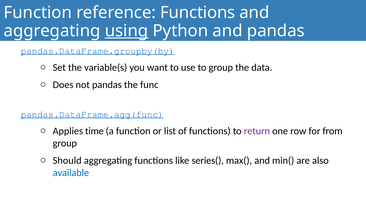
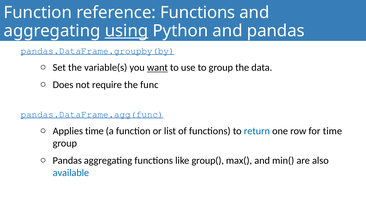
want underline: none -> present (157, 68)
not pandas: pandas -> require (107, 85)
return colour: purple -> blue (257, 131)
for from: from -> time (332, 131)
Should: Should -> Pandas (67, 161)
series(: series( -> group( (208, 161)
